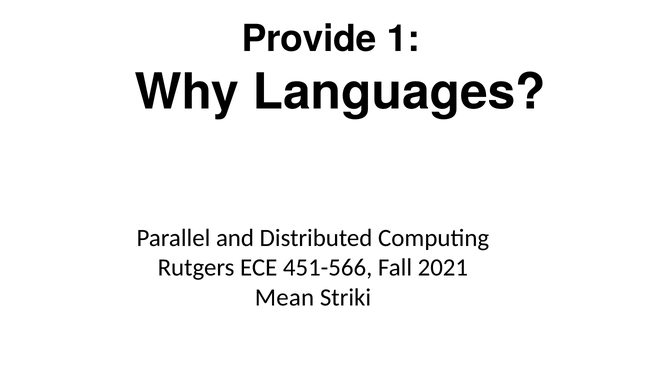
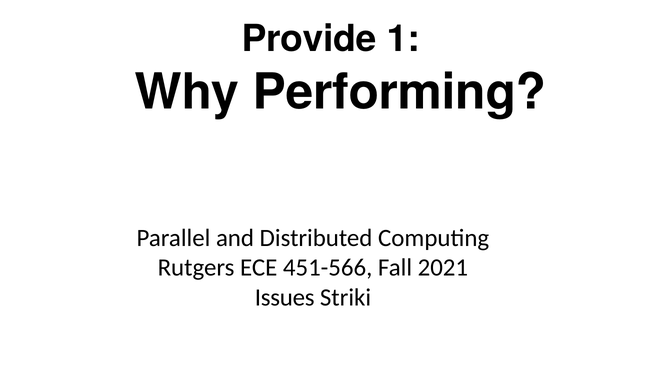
Languages: Languages -> Performing (399, 93)
Mean: Mean -> Issues (285, 298)
